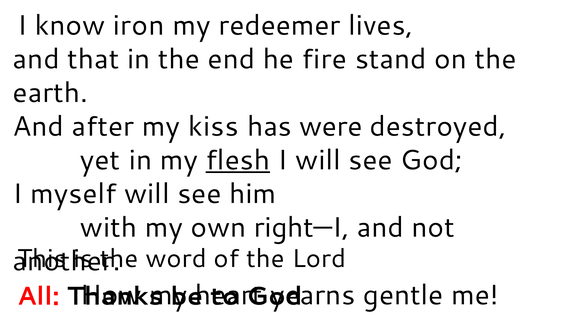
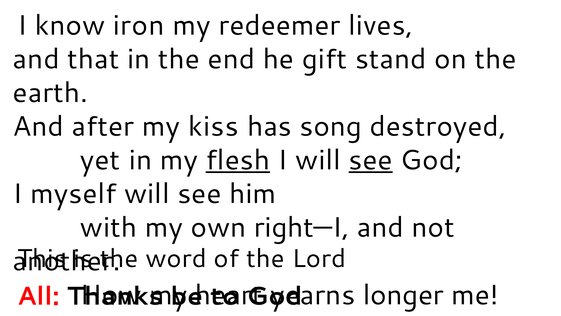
fire: fire -> gift (324, 59)
were: were -> song (331, 126)
see underline: none -> present (371, 160)
gentle: gentle -> longer (403, 295)
